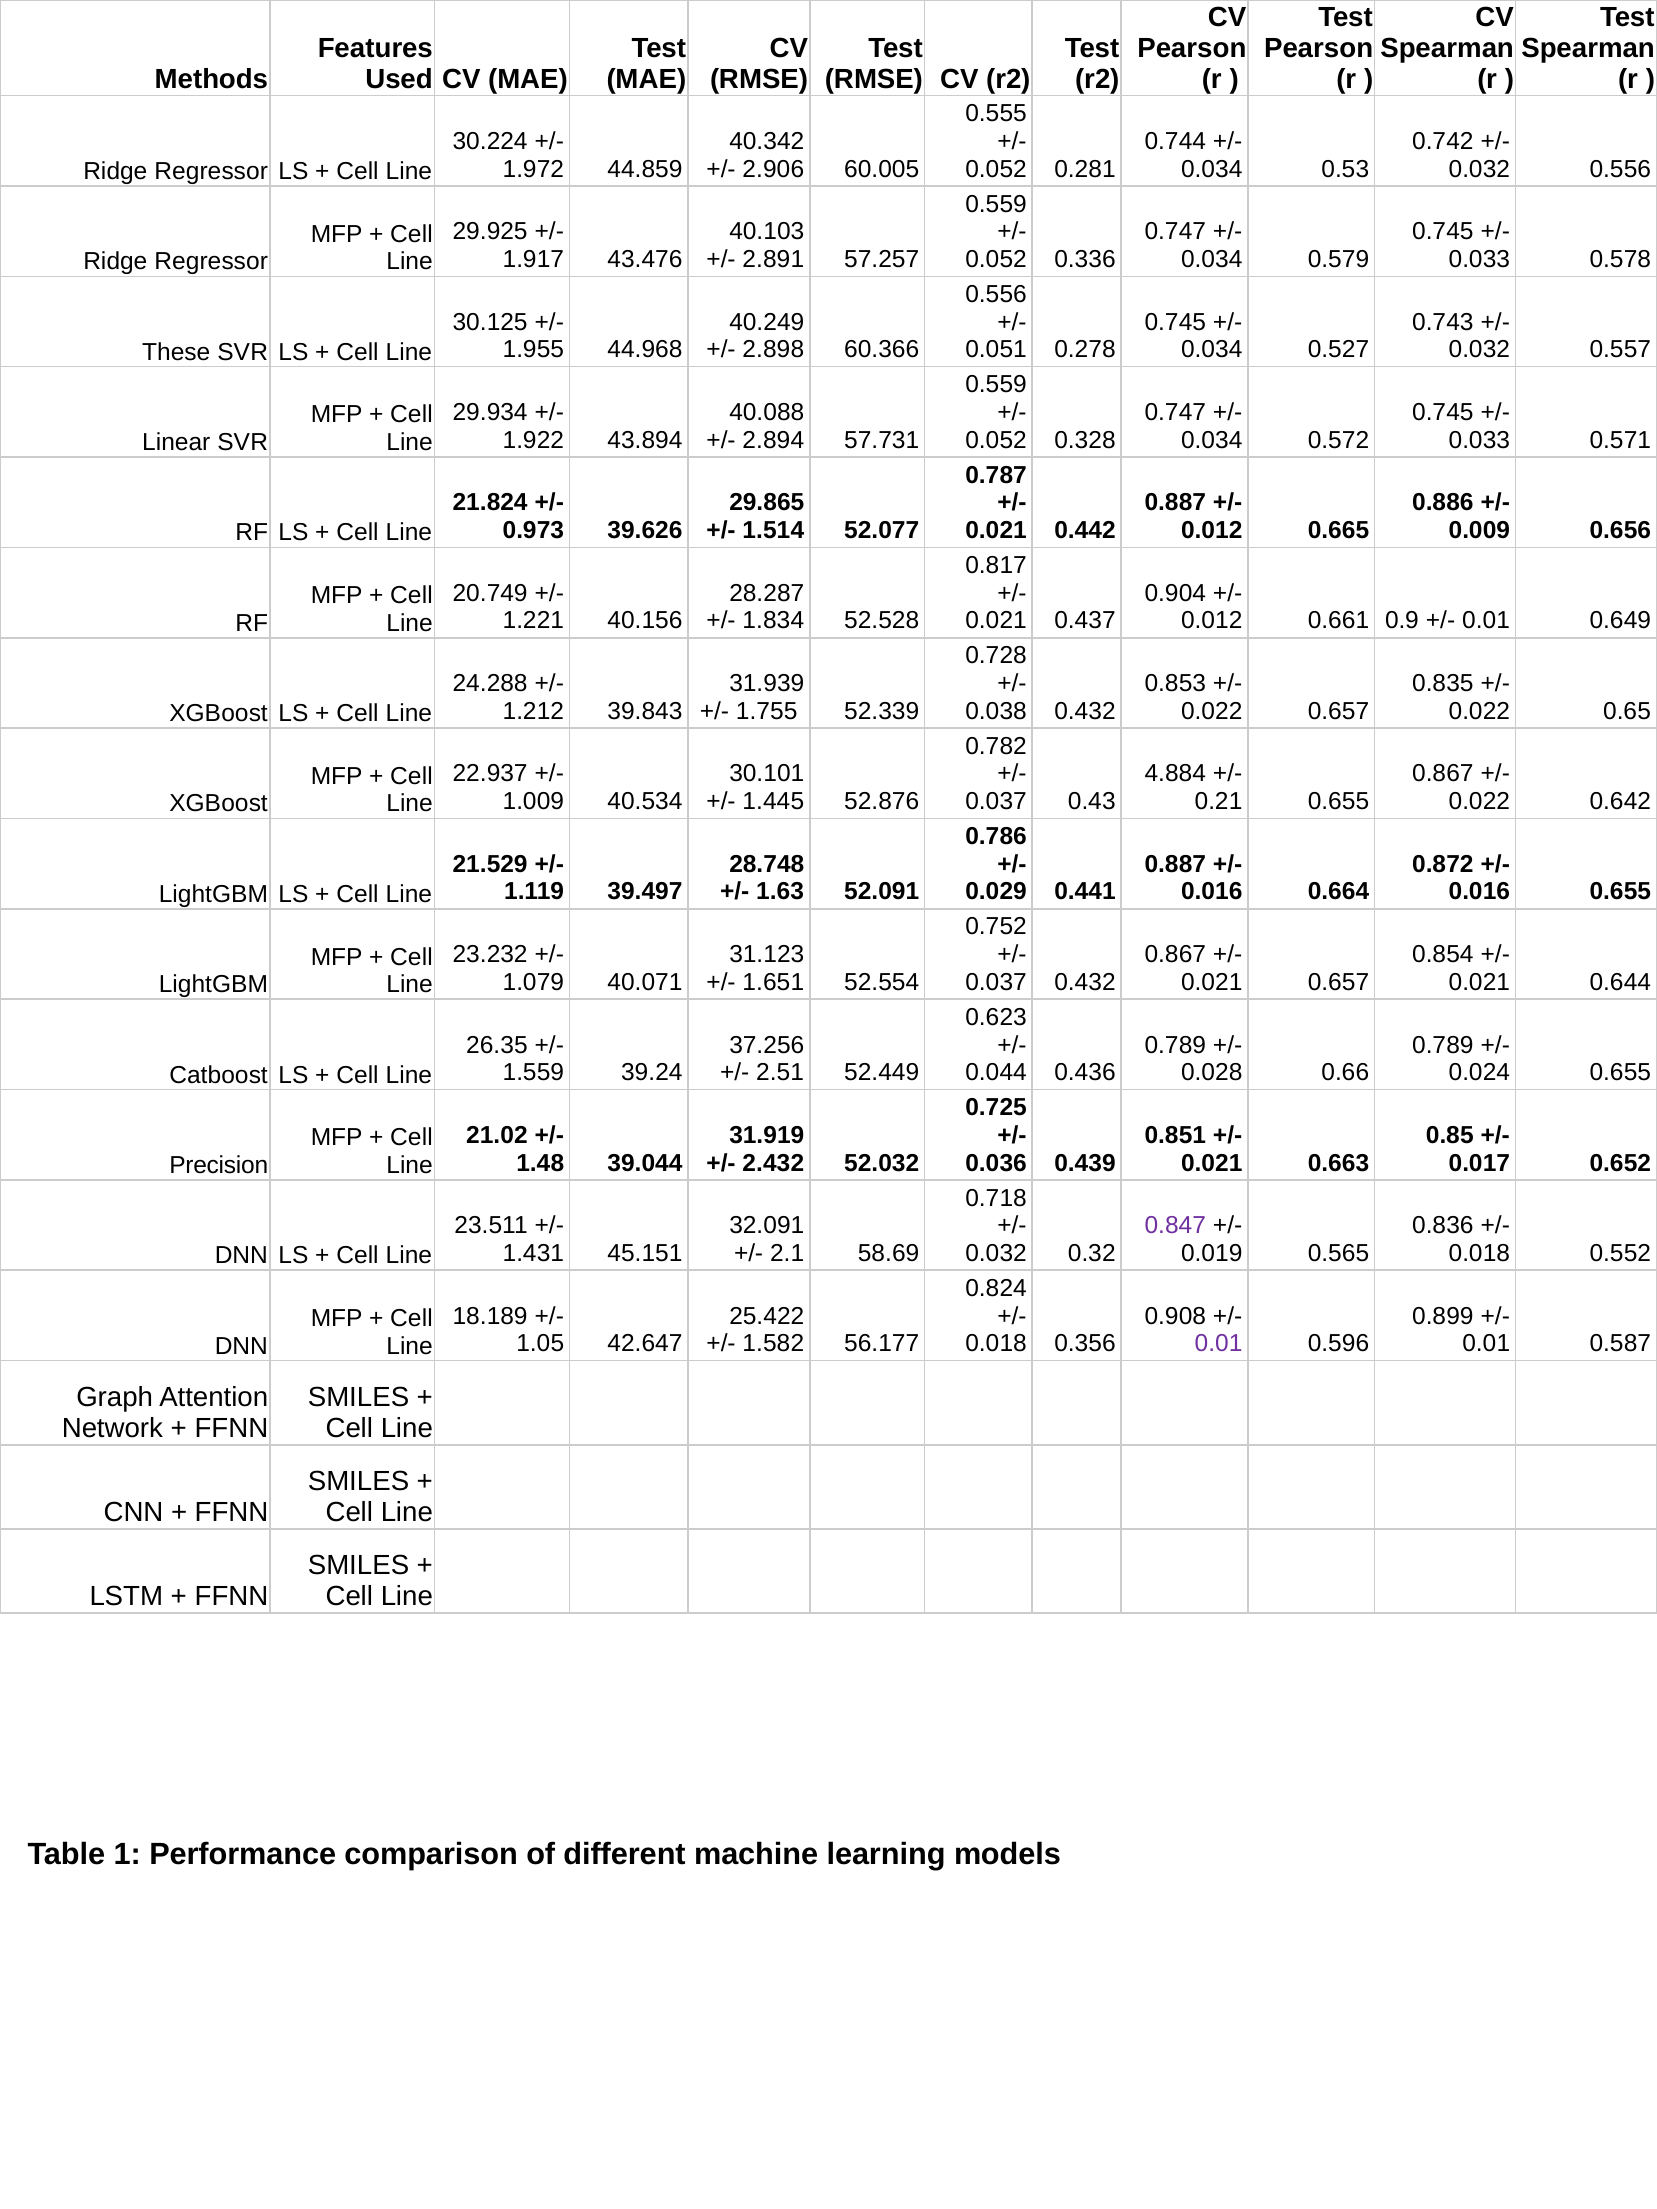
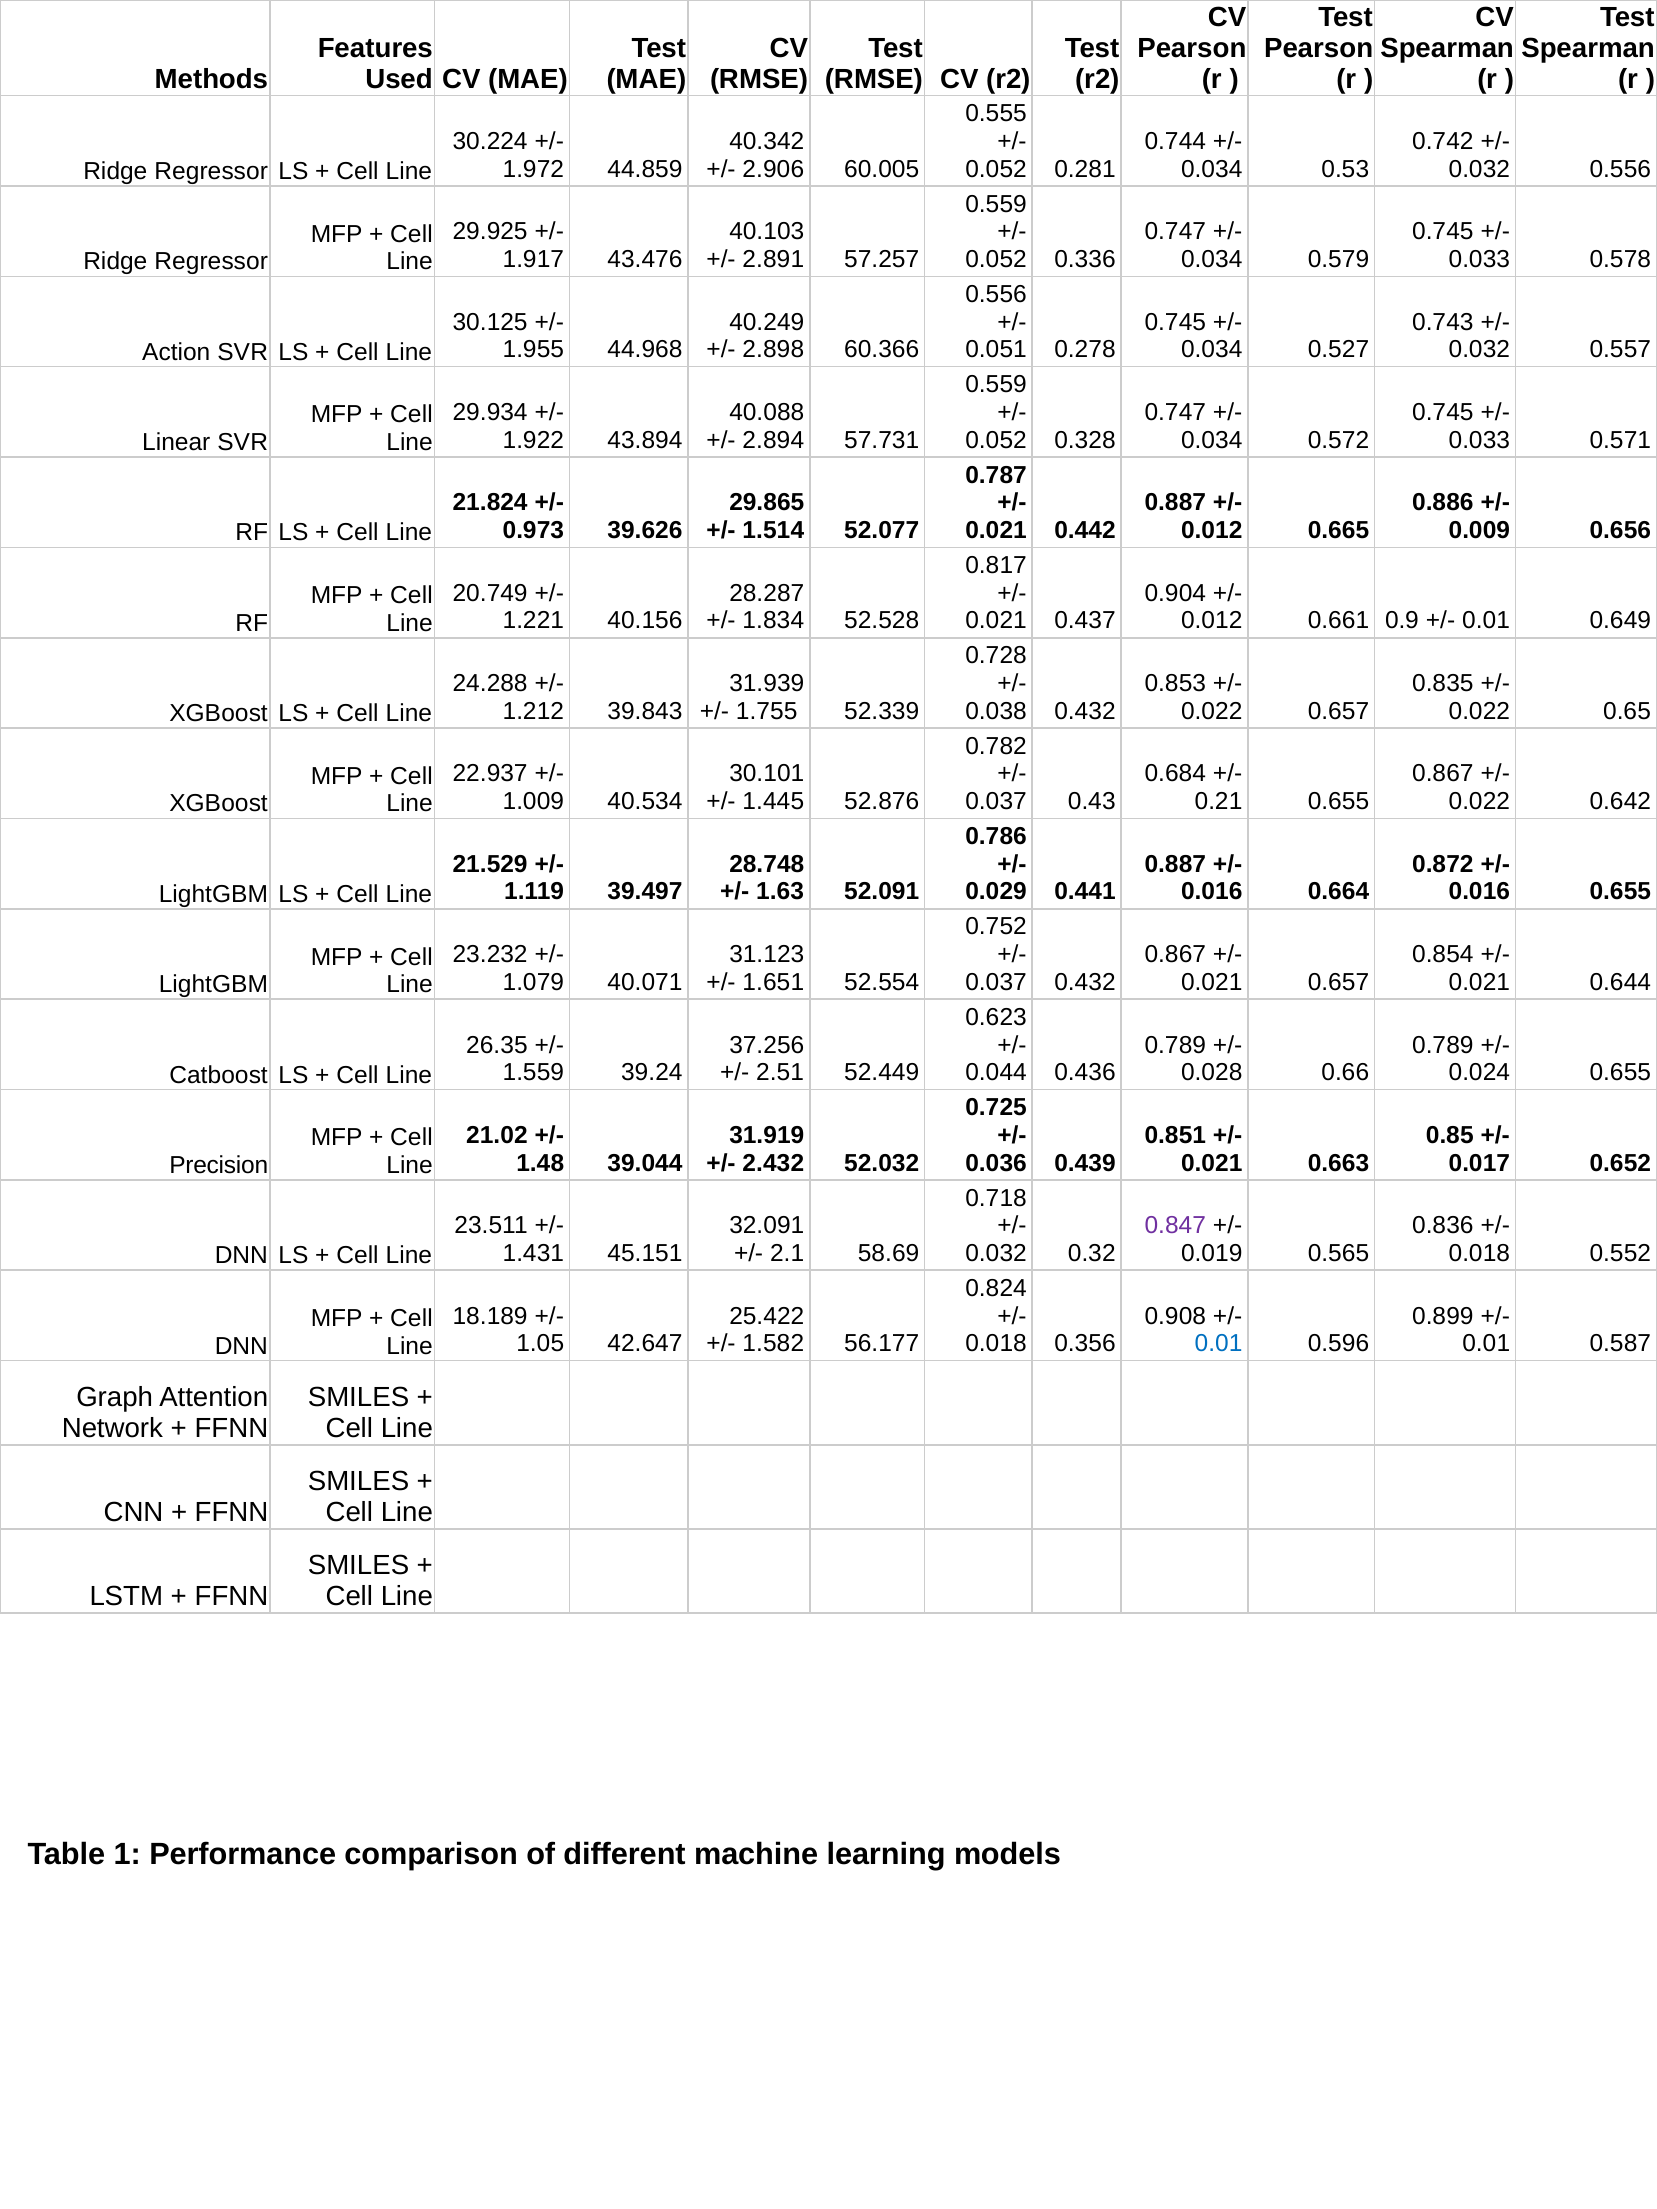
These: These -> Action (176, 352)
4.884: 4.884 -> 0.684 (1175, 774)
0.01 colour: purple -> blue (1219, 1344)
